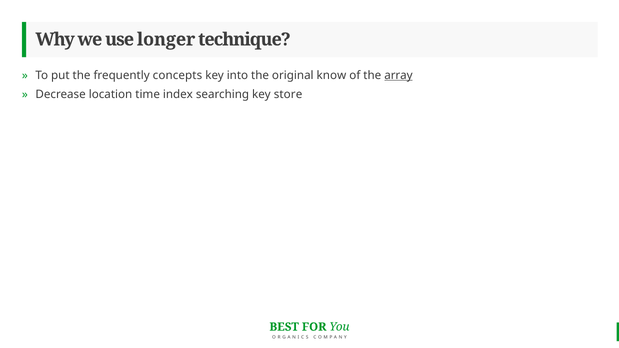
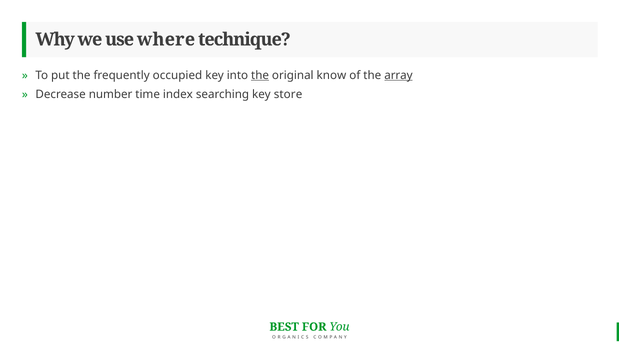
longer: longer -> where (166, 39)
concepts: concepts -> occupied (177, 75)
the underline: none -> present (260, 75)
location: location -> number (111, 94)
